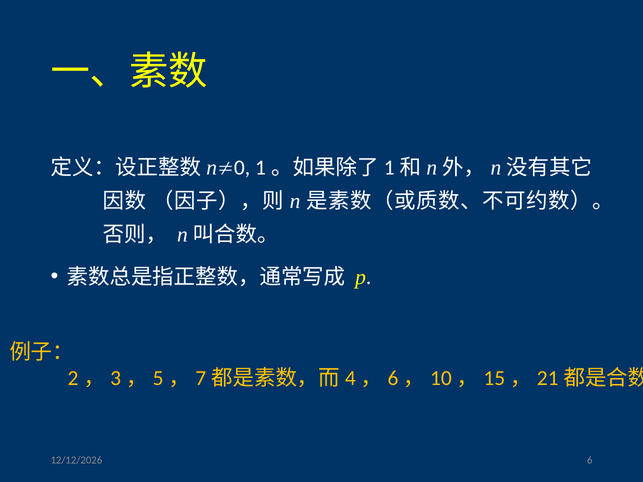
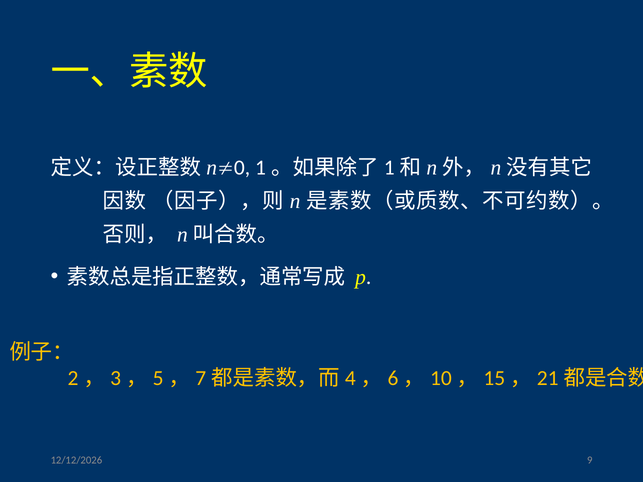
6: 6 -> 9 (590, 460)
